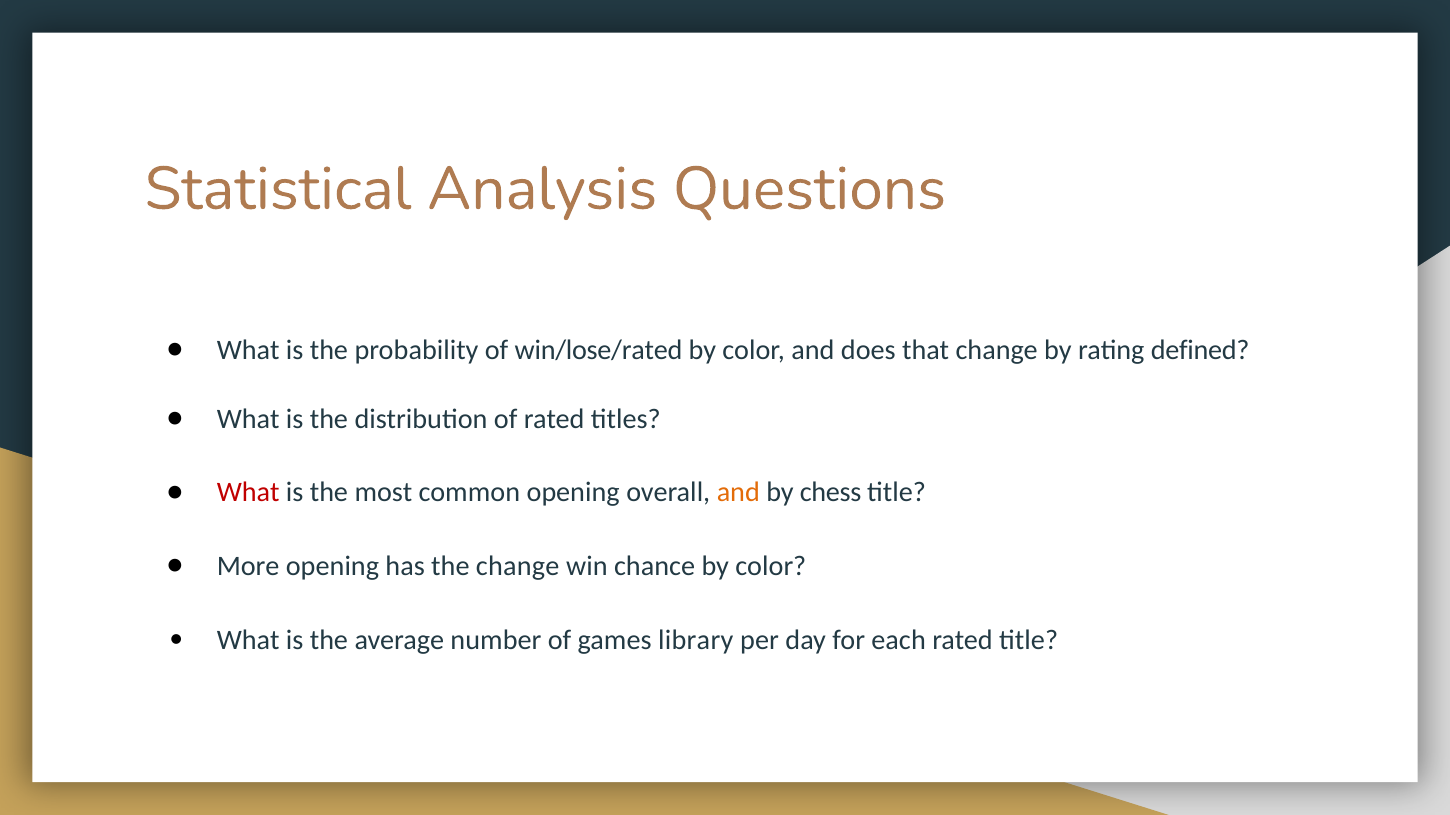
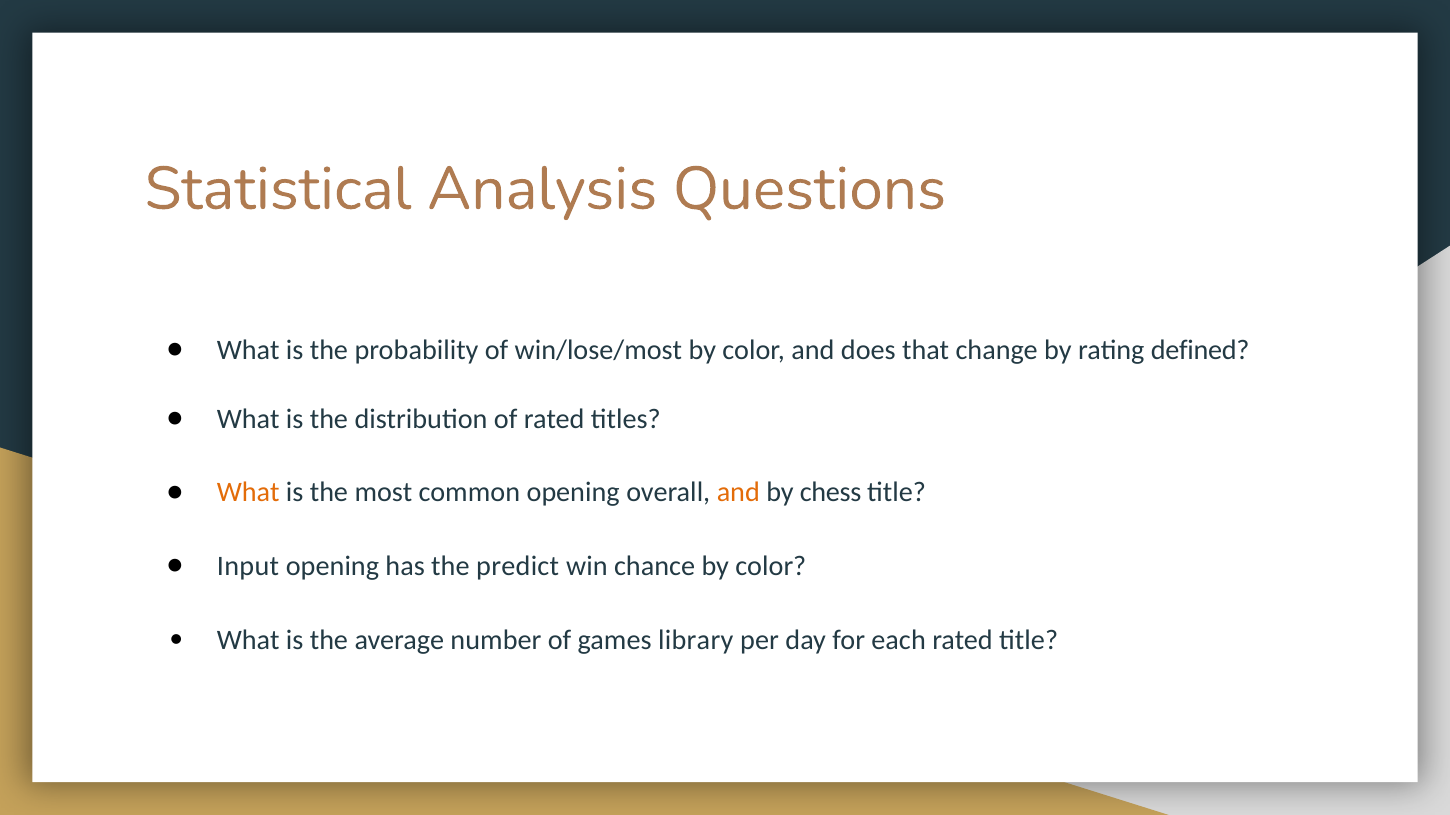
win/lose/rated: win/lose/rated -> win/lose/most (598, 350)
What colour: red -> orange (248, 493)
More: More -> Input (248, 567)
the change: change -> predict (518, 567)
